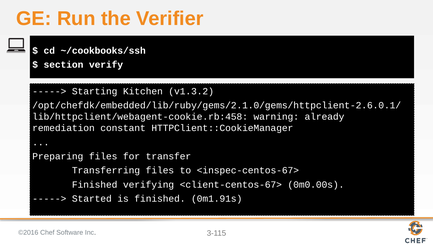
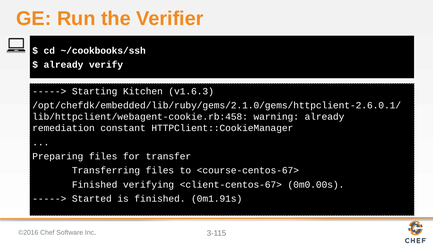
section: section -> already (63, 65)
v1.3.2: v1.3.2 -> v1.6.3 (191, 91)
<inspec-centos-67>: <inspec-centos-67> -> <course-centos-67> (248, 170)
